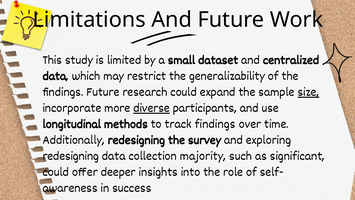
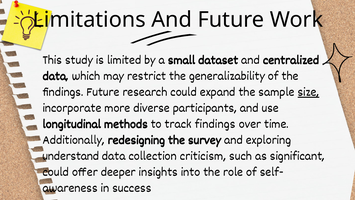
diverse underline: present -> none (152, 107)
redesigning: redesigning -> understand (71, 155)
majority: majority -> criticism (203, 155)
